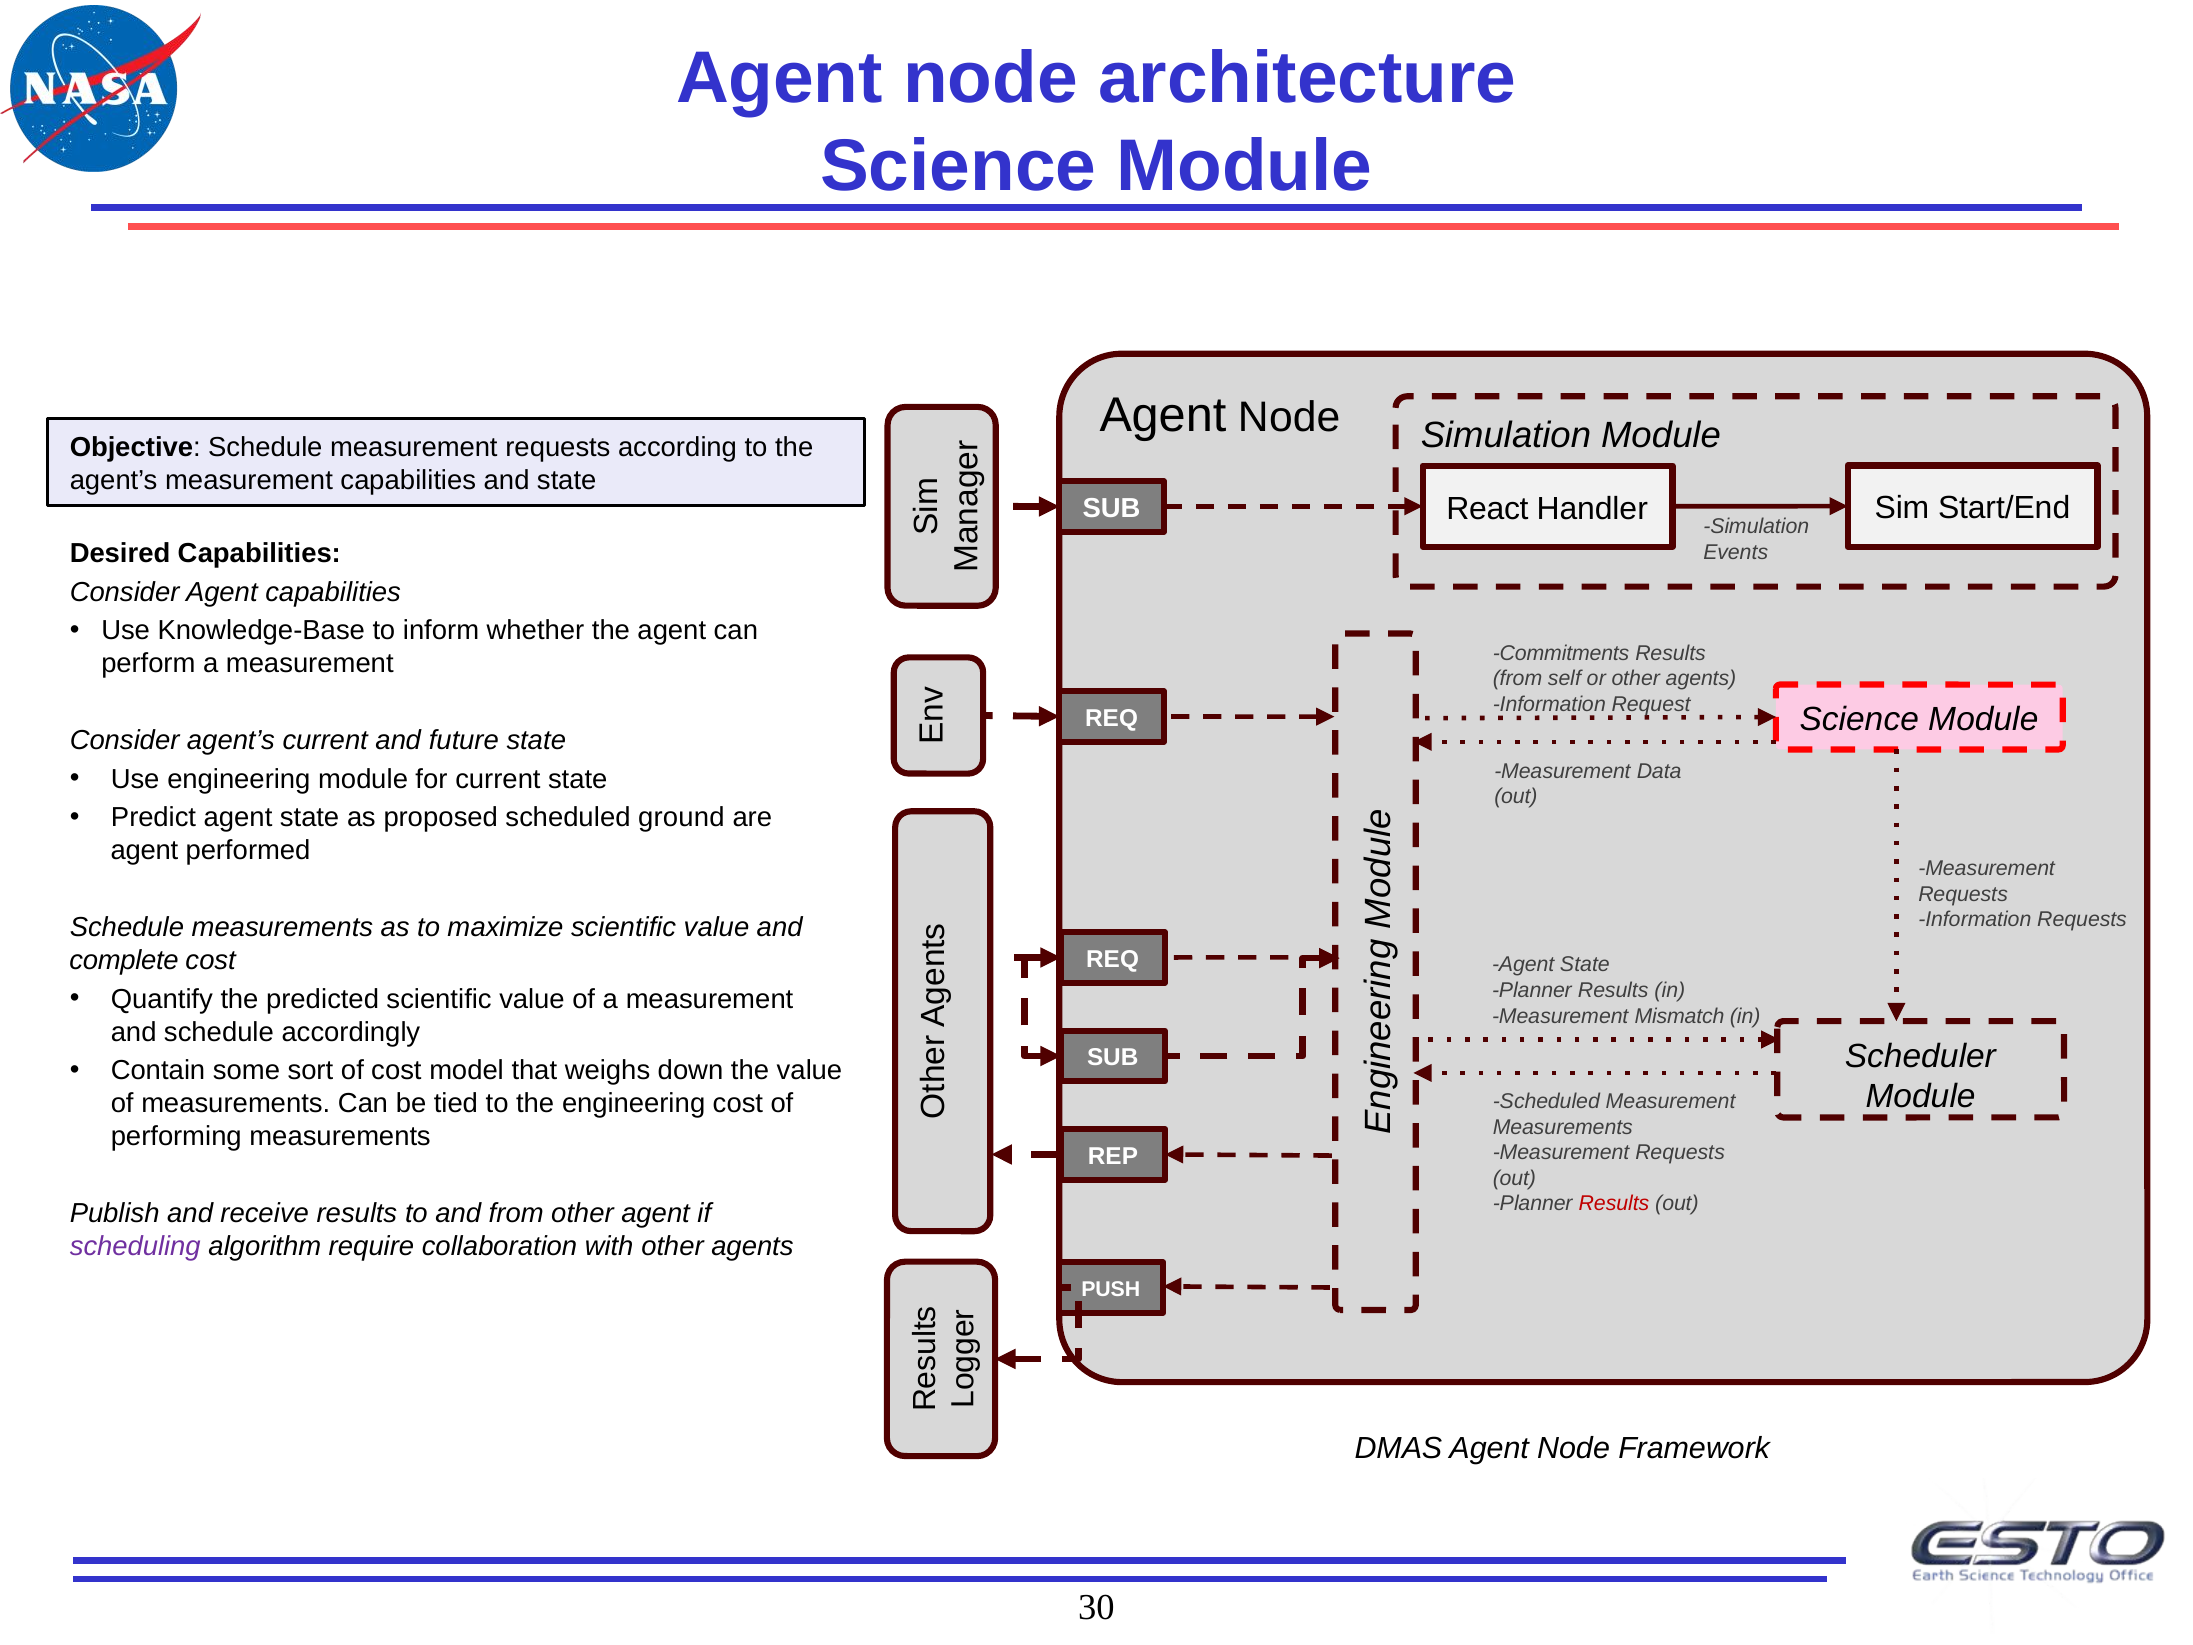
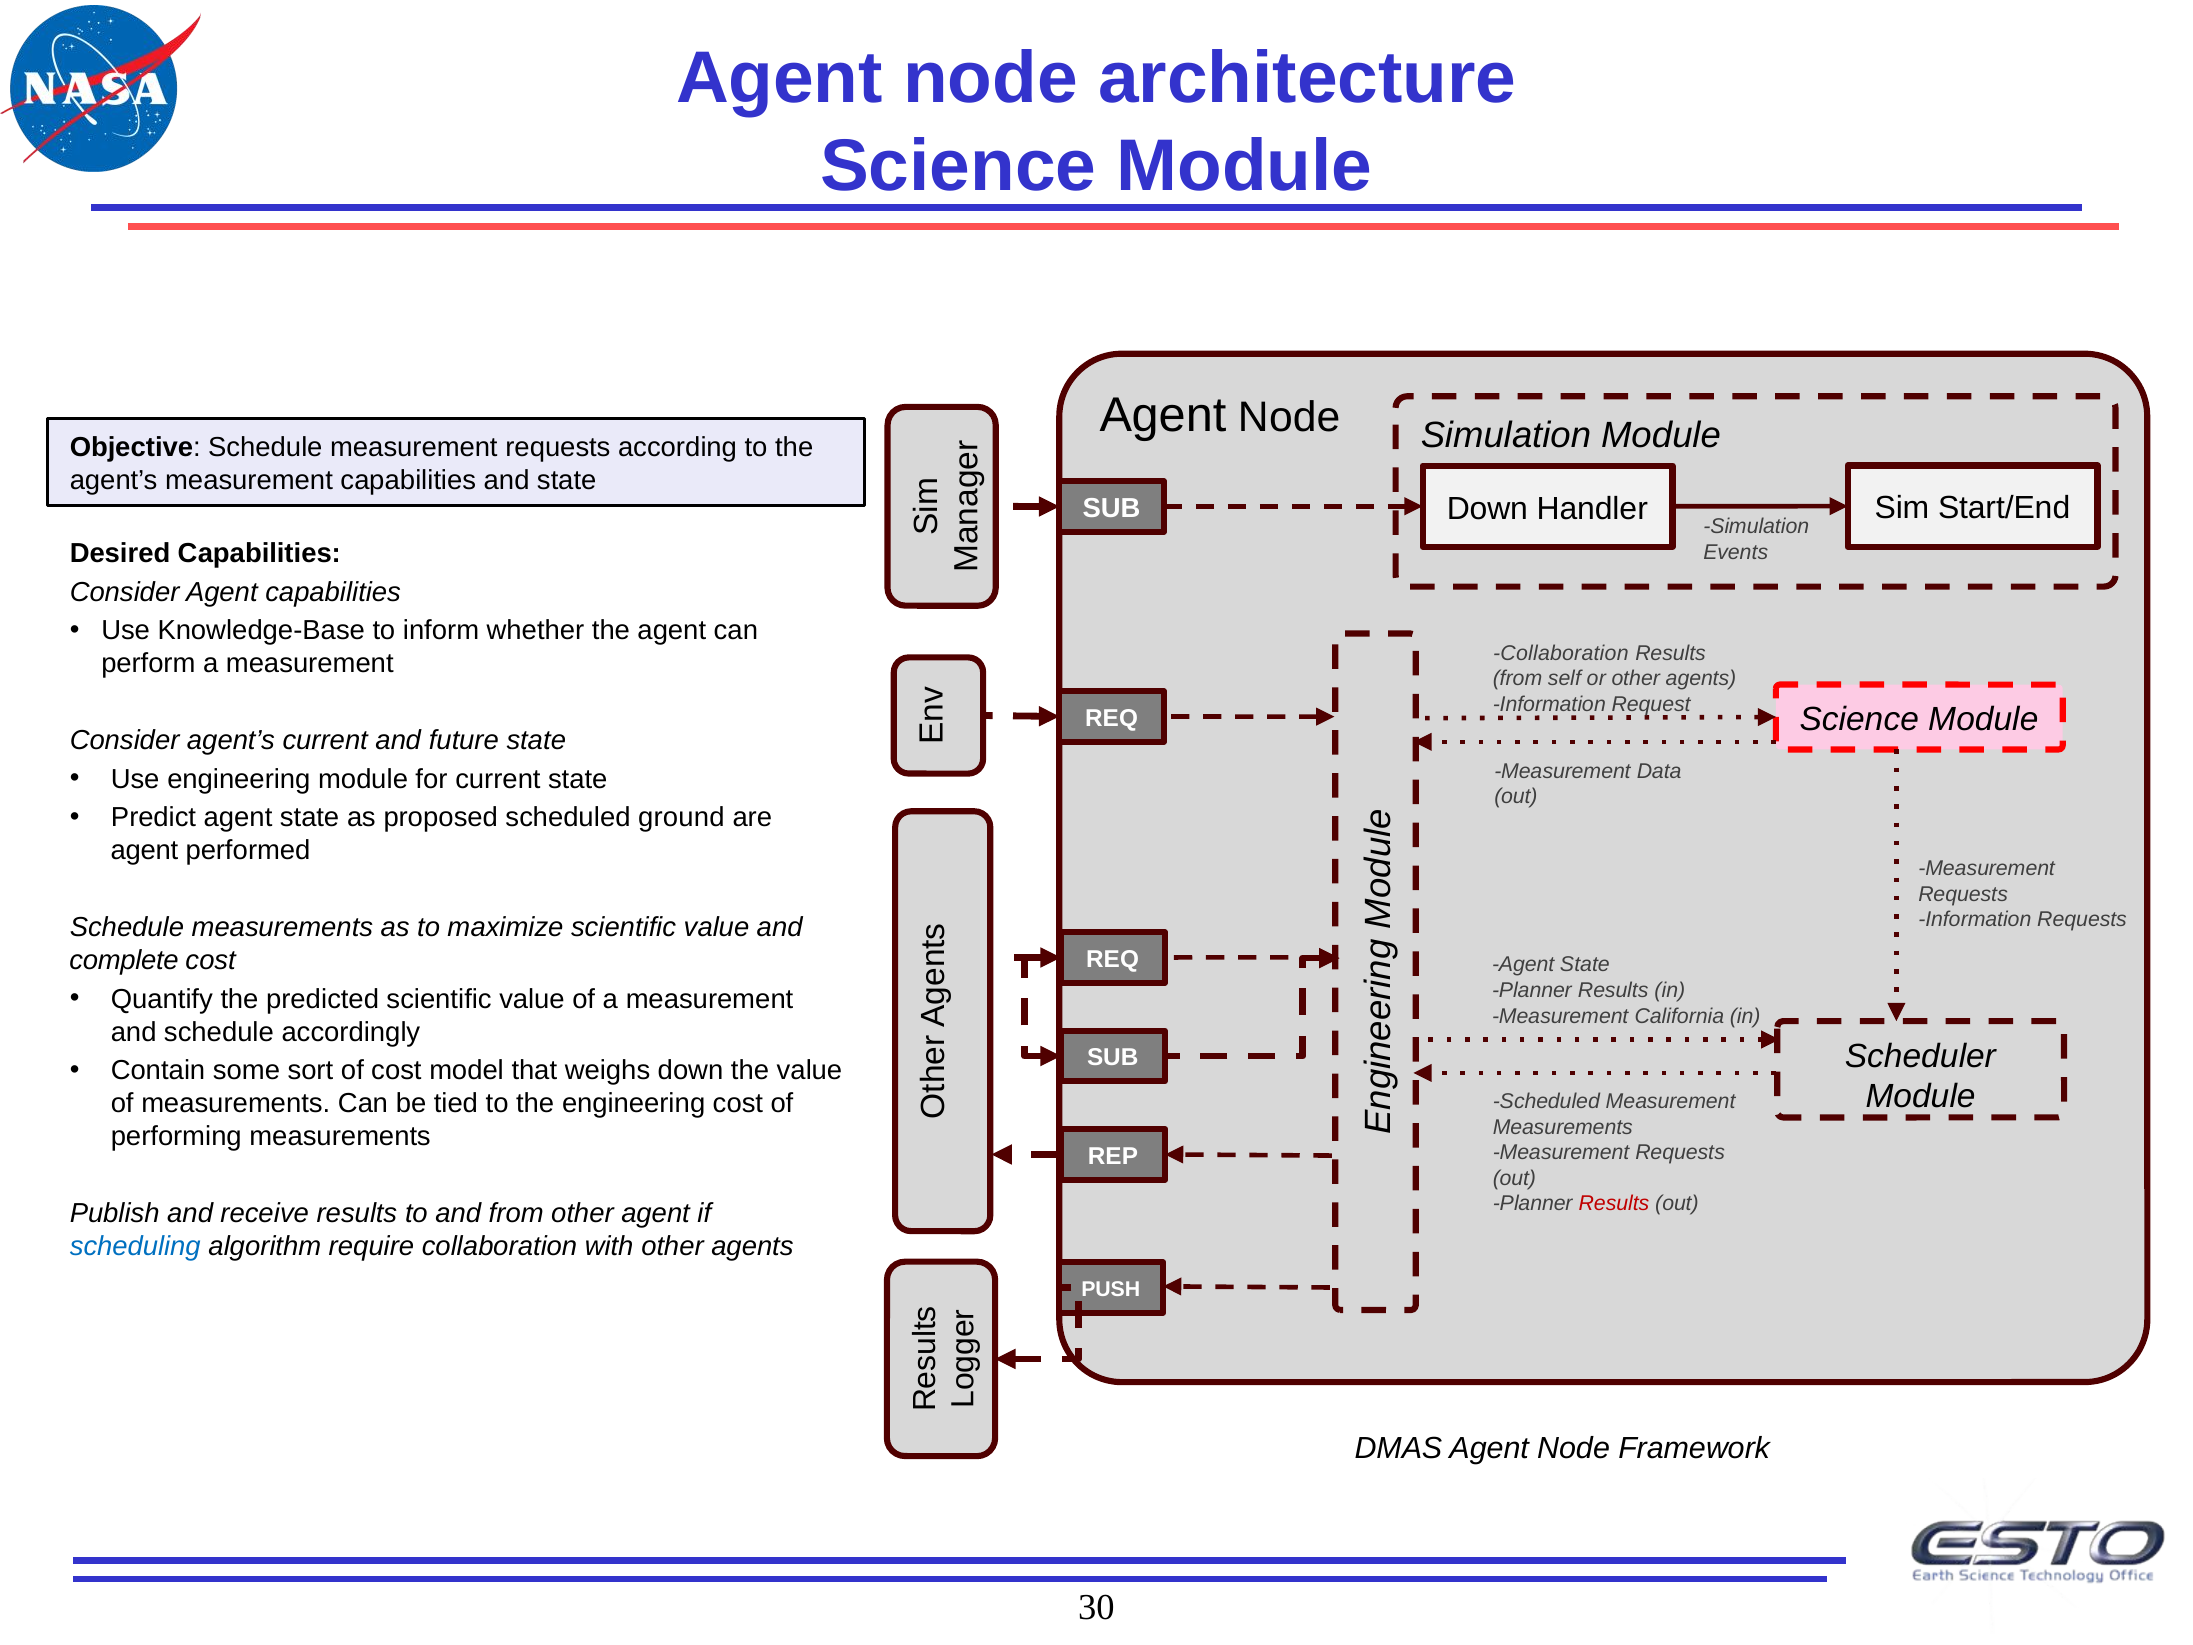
React: React -> Down (1487, 508)
Commitments: Commitments -> Collaboration (1561, 653)
Mismatch: Mismatch -> California (1679, 1016)
scheduling colour: purple -> blue (135, 1246)
